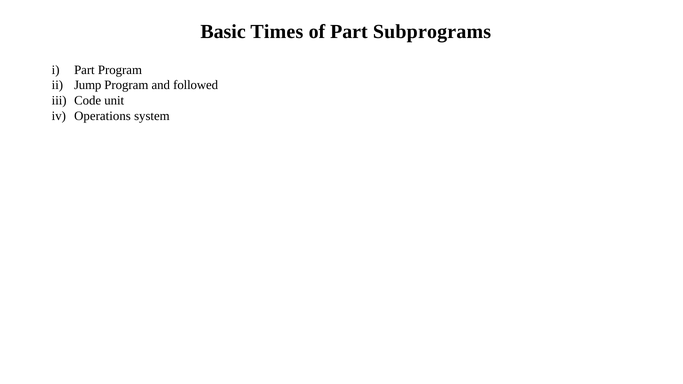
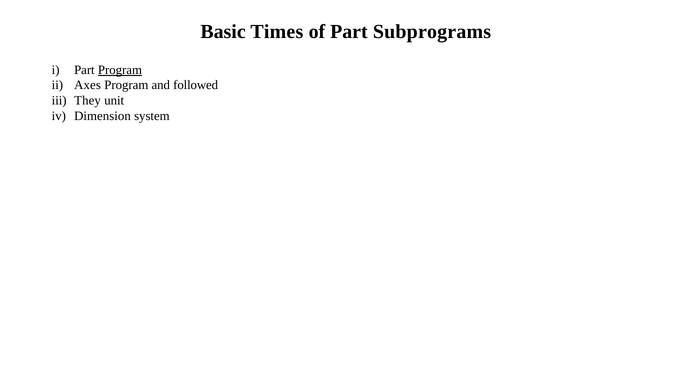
Program underline: none -> present (120, 70)
Jump: Jump -> Axes (88, 85)
Code: Code -> They (88, 101)
Operations: Operations -> Dimension (102, 116)
